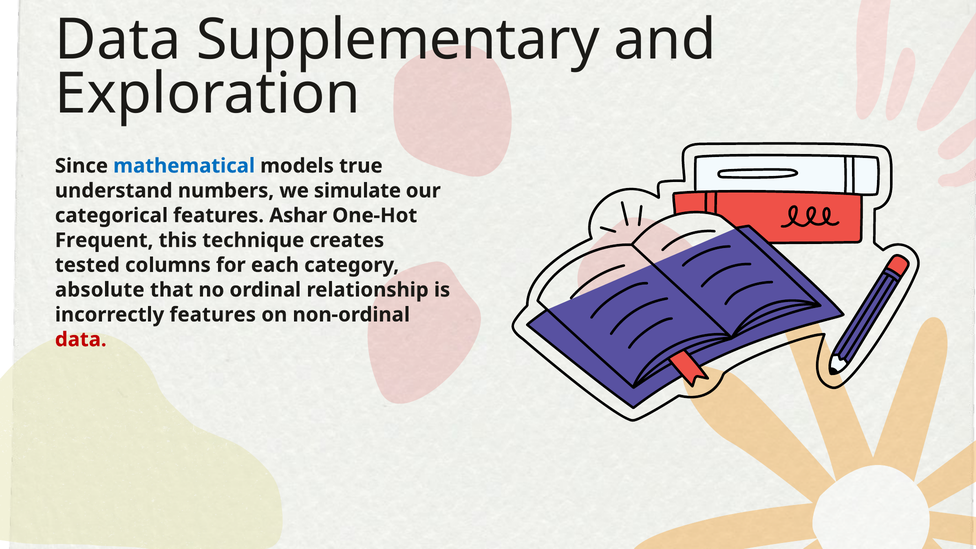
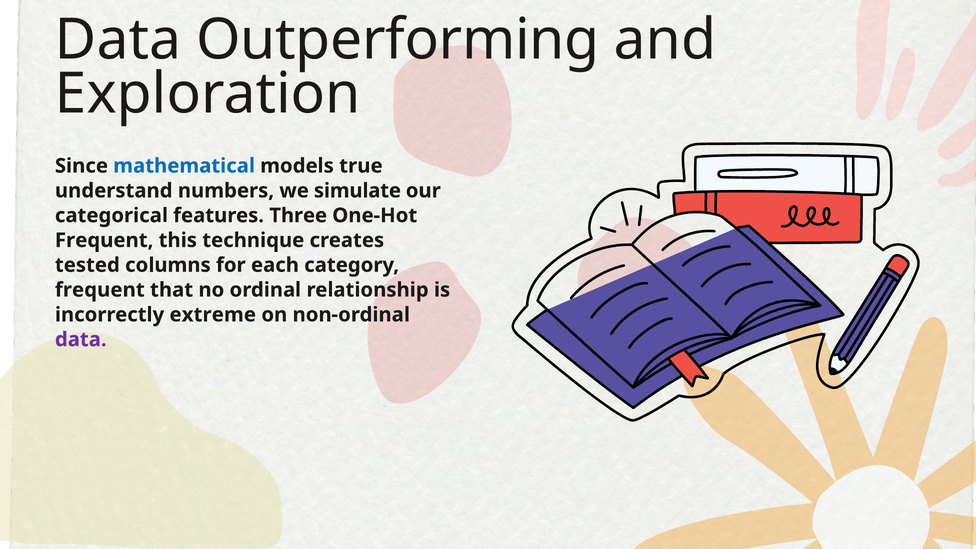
Supplementary: Supplementary -> Outperforming (398, 40)
Ashar: Ashar -> Three (298, 216)
absolute: absolute -> frequent (100, 290)
incorrectly features: features -> extreme (213, 315)
data colour: red -> purple (81, 340)
